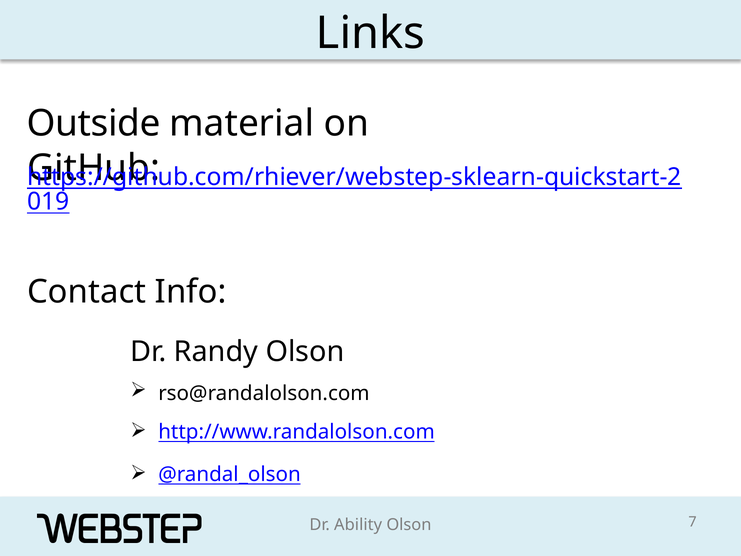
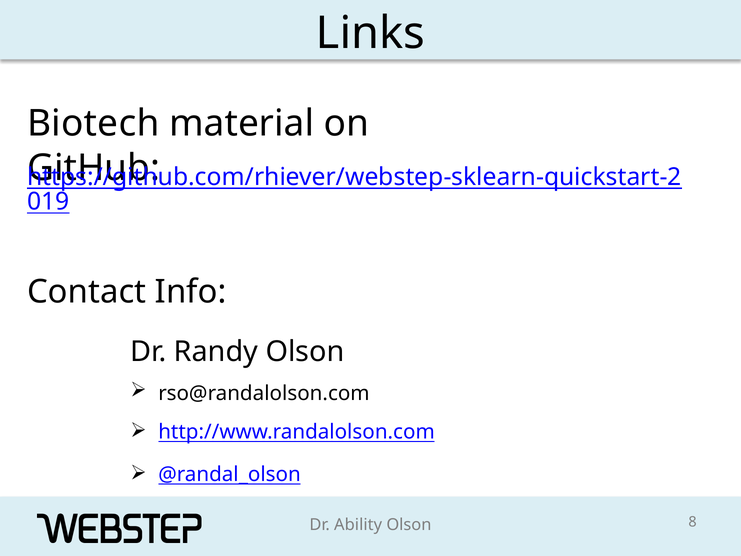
Outside: Outside -> Biotech (93, 124)
7: 7 -> 8 (693, 522)
